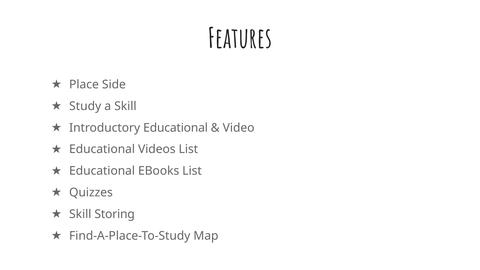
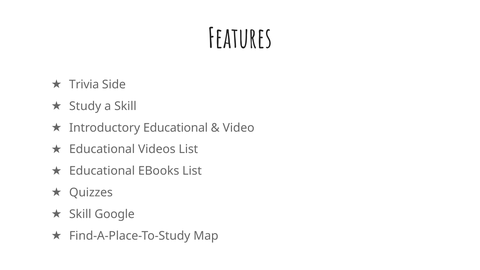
Place: Place -> Trivia (84, 85)
Storing: Storing -> Google (115, 214)
